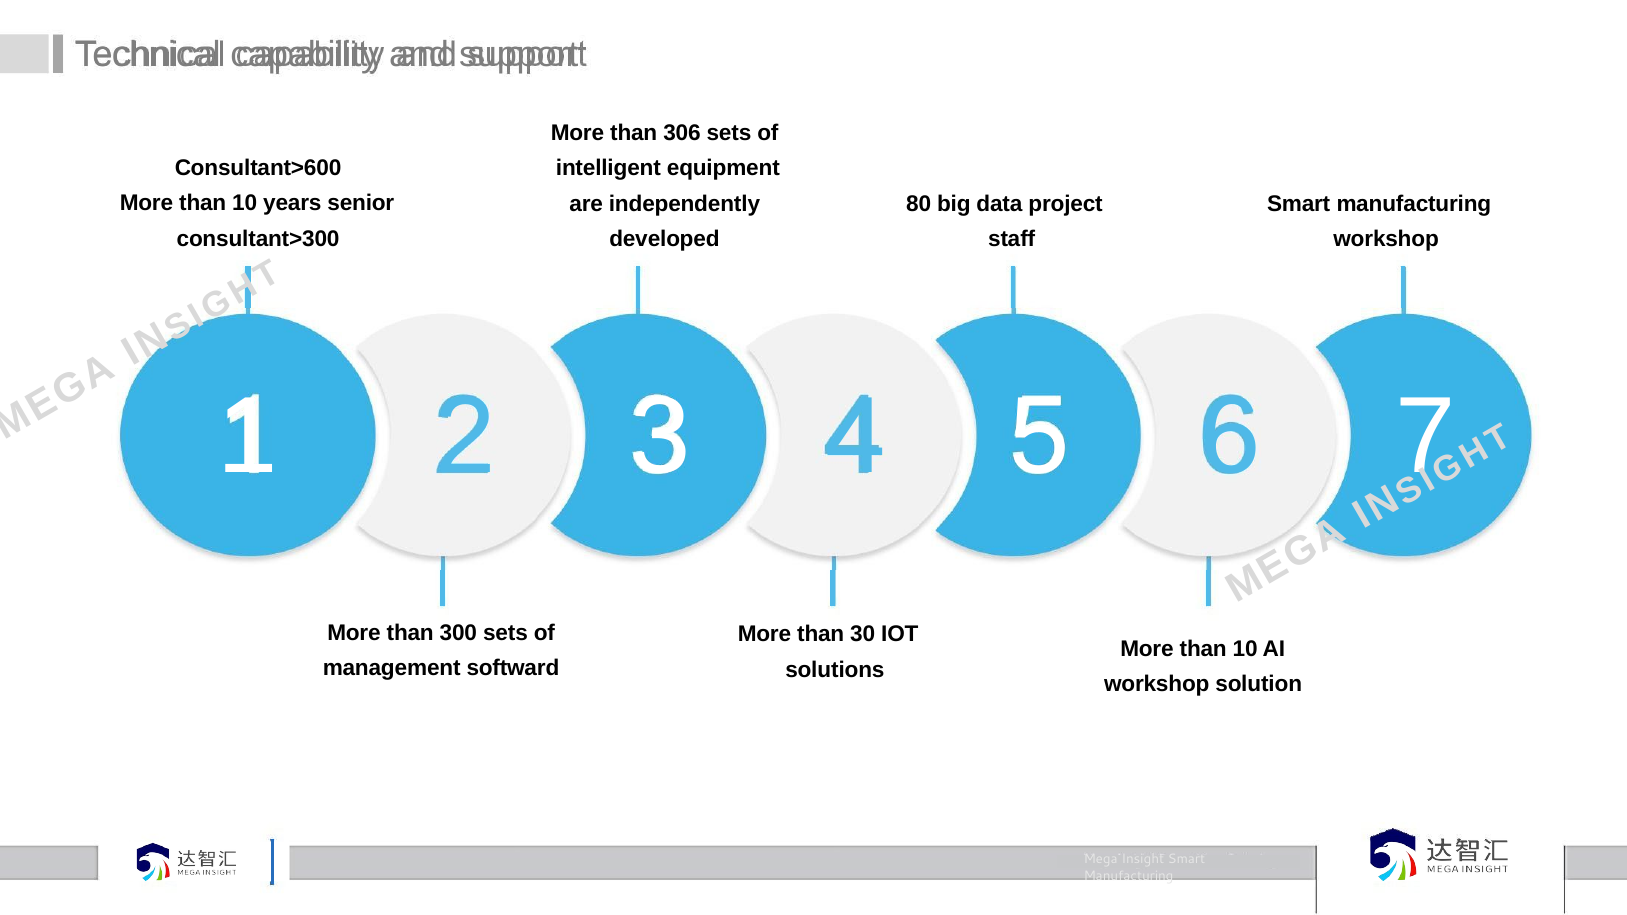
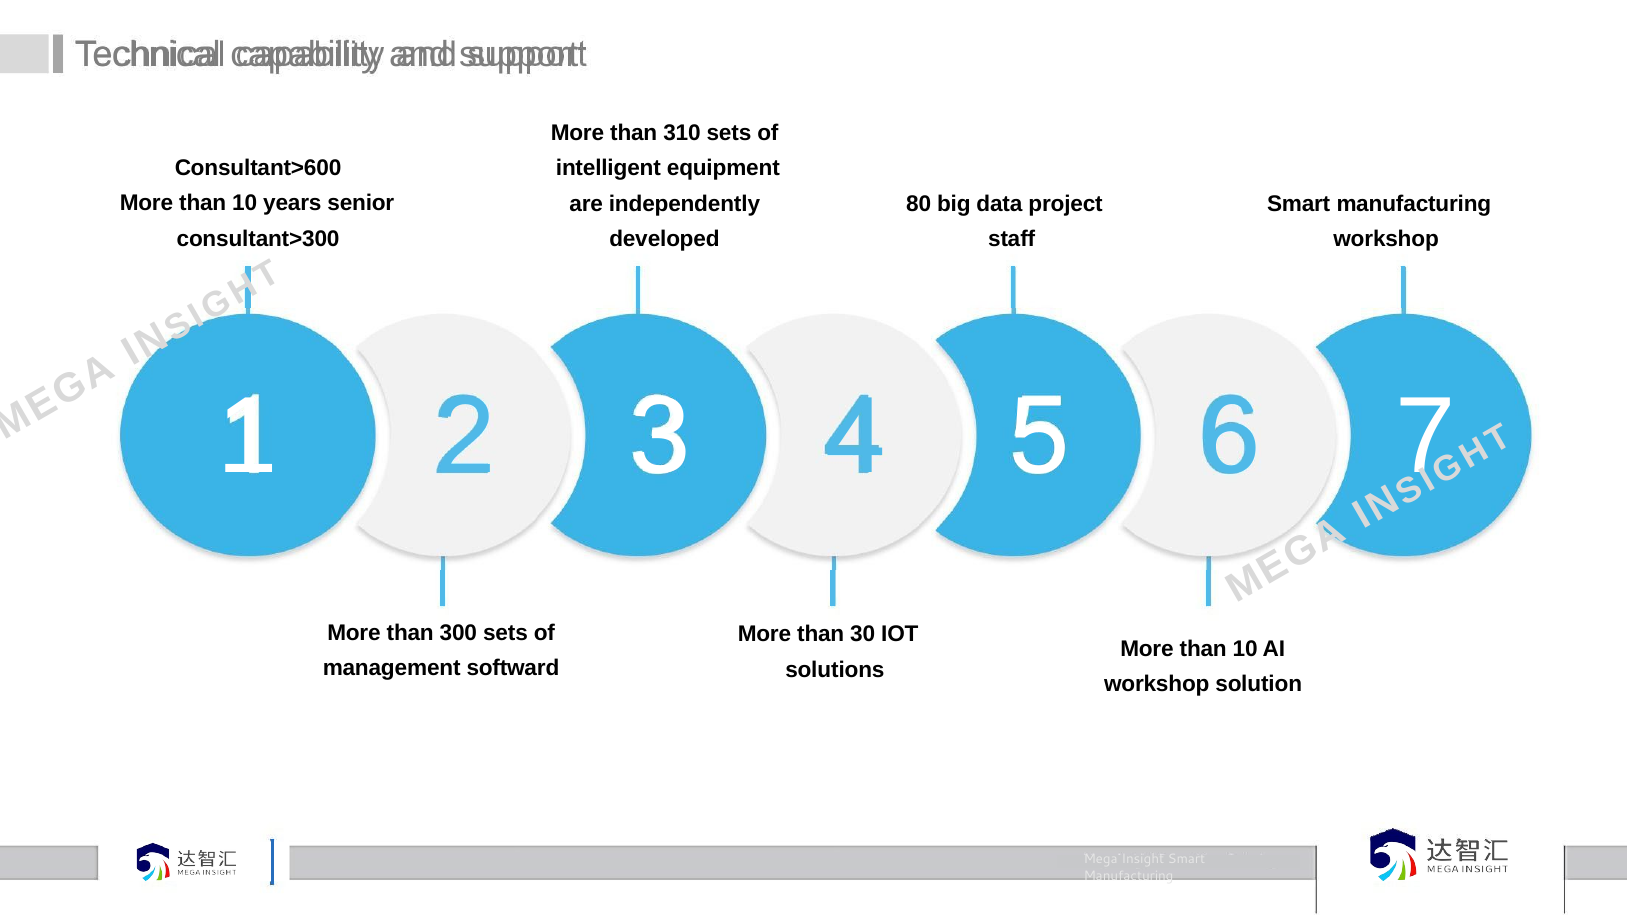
306: 306 -> 310 (682, 133)
